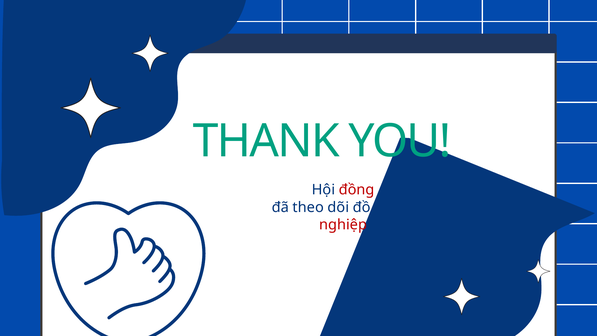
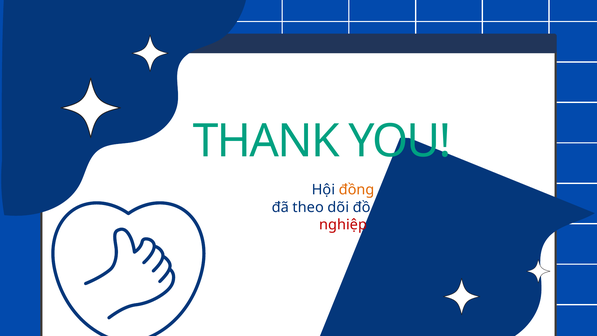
đồng colour: red -> orange (357, 190)
